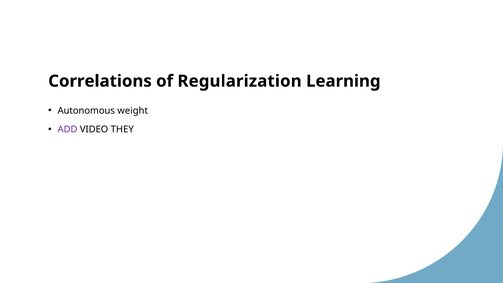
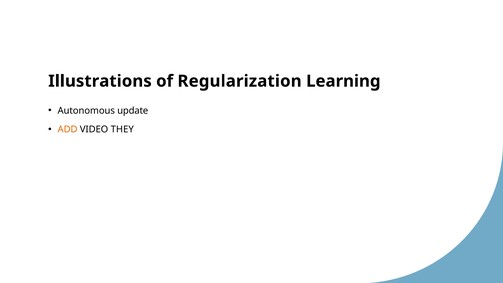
Correlations: Correlations -> Illustrations (100, 81)
weight: weight -> update (133, 111)
ADD colour: purple -> orange (68, 129)
